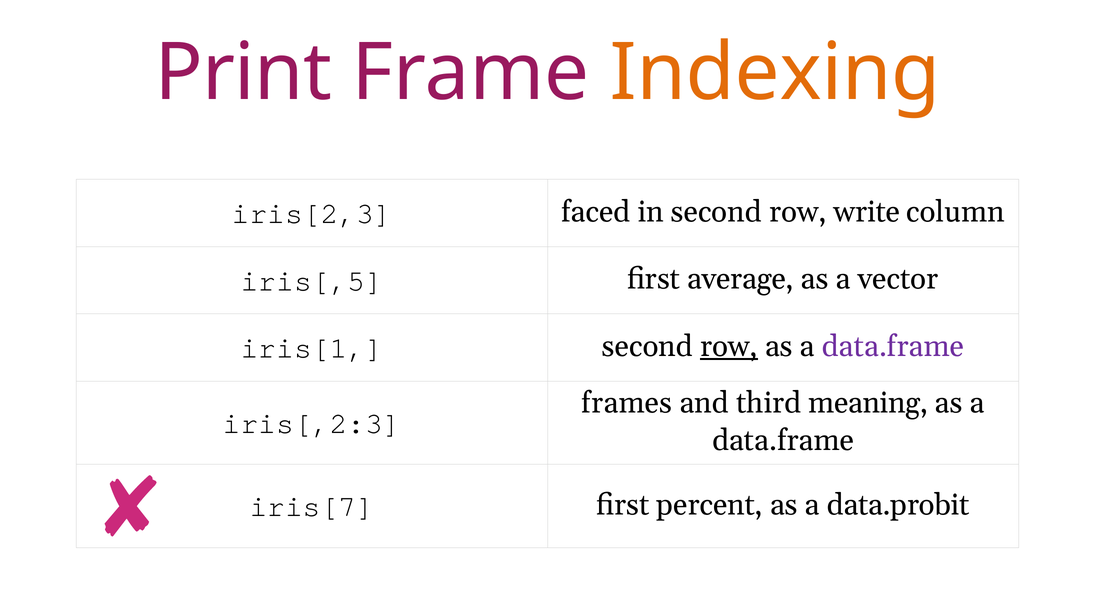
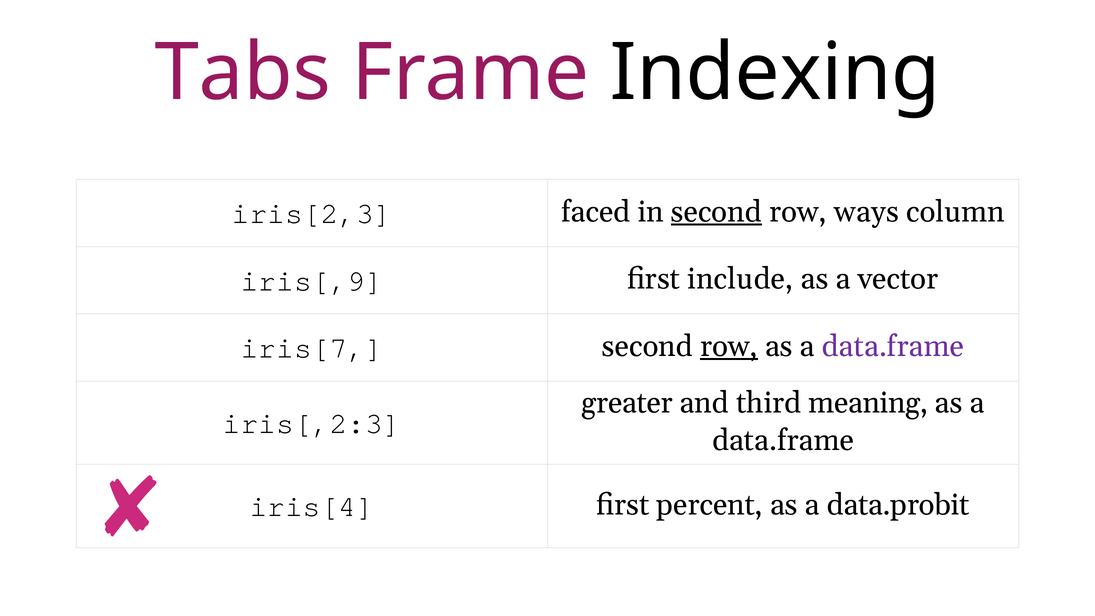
Print: Print -> Tabs (243, 73)
Indexing colour: orange -> black (775, 73)
second underline: none -> present (716, 212)
write: write -> ways (867, 212)
iris[,5: iris[,5 -> iris[,9 (312, 281)
average: average -> include (740, 279)
iris[1: iris[1 -> iris[7 (312, 348)
frames: frames -> greater (627, 403)
iris[7: iris[7 -> iris[4 (312, 507)
